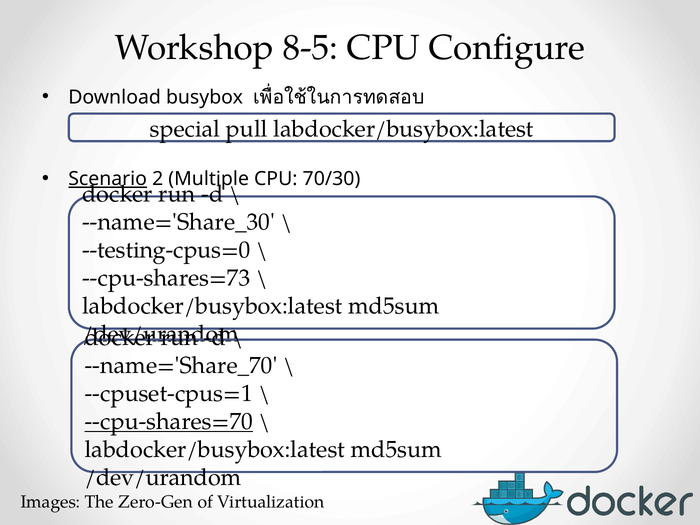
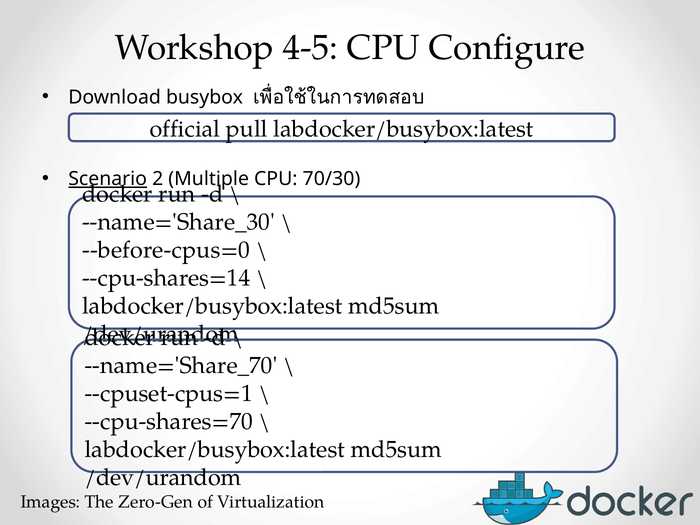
8-5: 8-5 -> 4-5 (310, 47)
special: special -> official (185, 129)
--testing-cpus=0: --testing-cpus=0 -> --before-cpus=0 (166, 250)
--cpu-shares=73: --cpu-shares=73 -> --cpu-shares=14 (166, 278)
--cpu-shares=70 underline: present -> none (169, 421)
